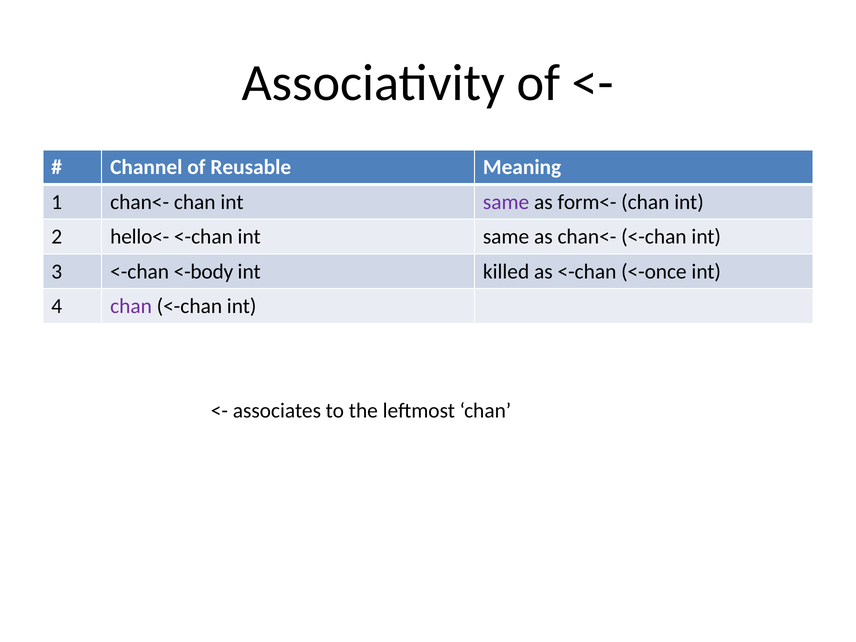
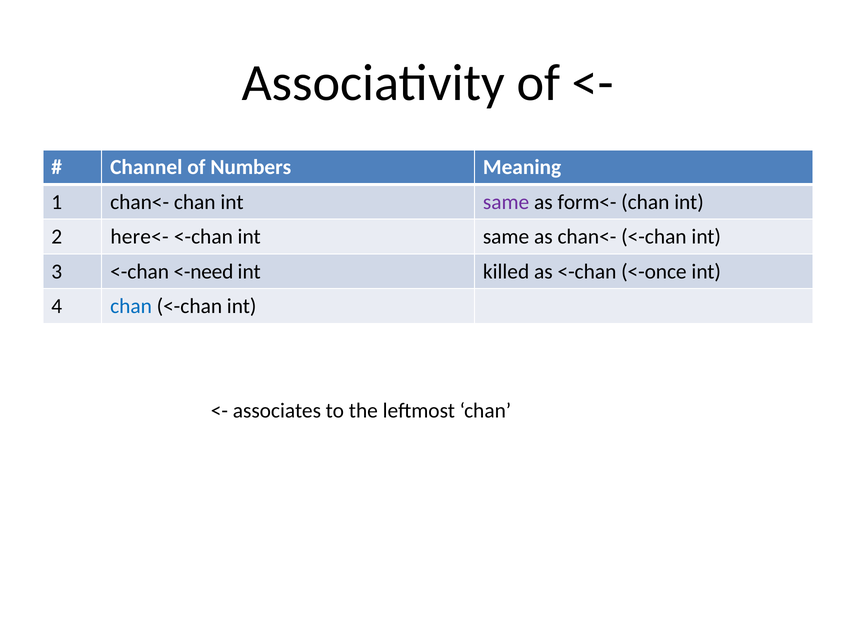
Reusable: Reusable -> Numbers (251, 167)
hello<-: hello<- -> here<- (140, 237)
<-body: <-body -> <-need (203, 272)
chan colour: purple -> blue (131, 306)
